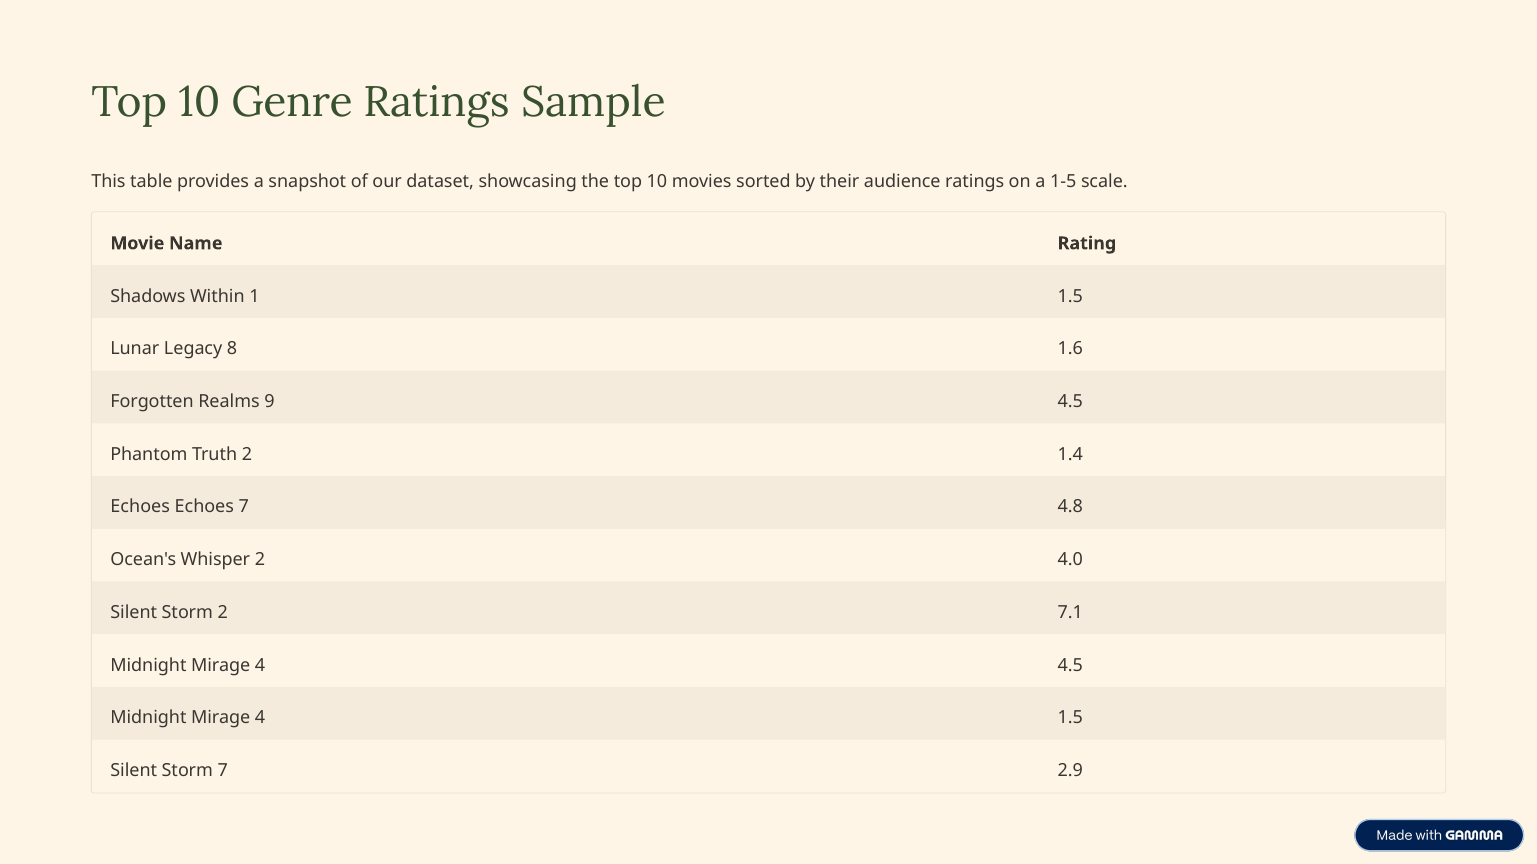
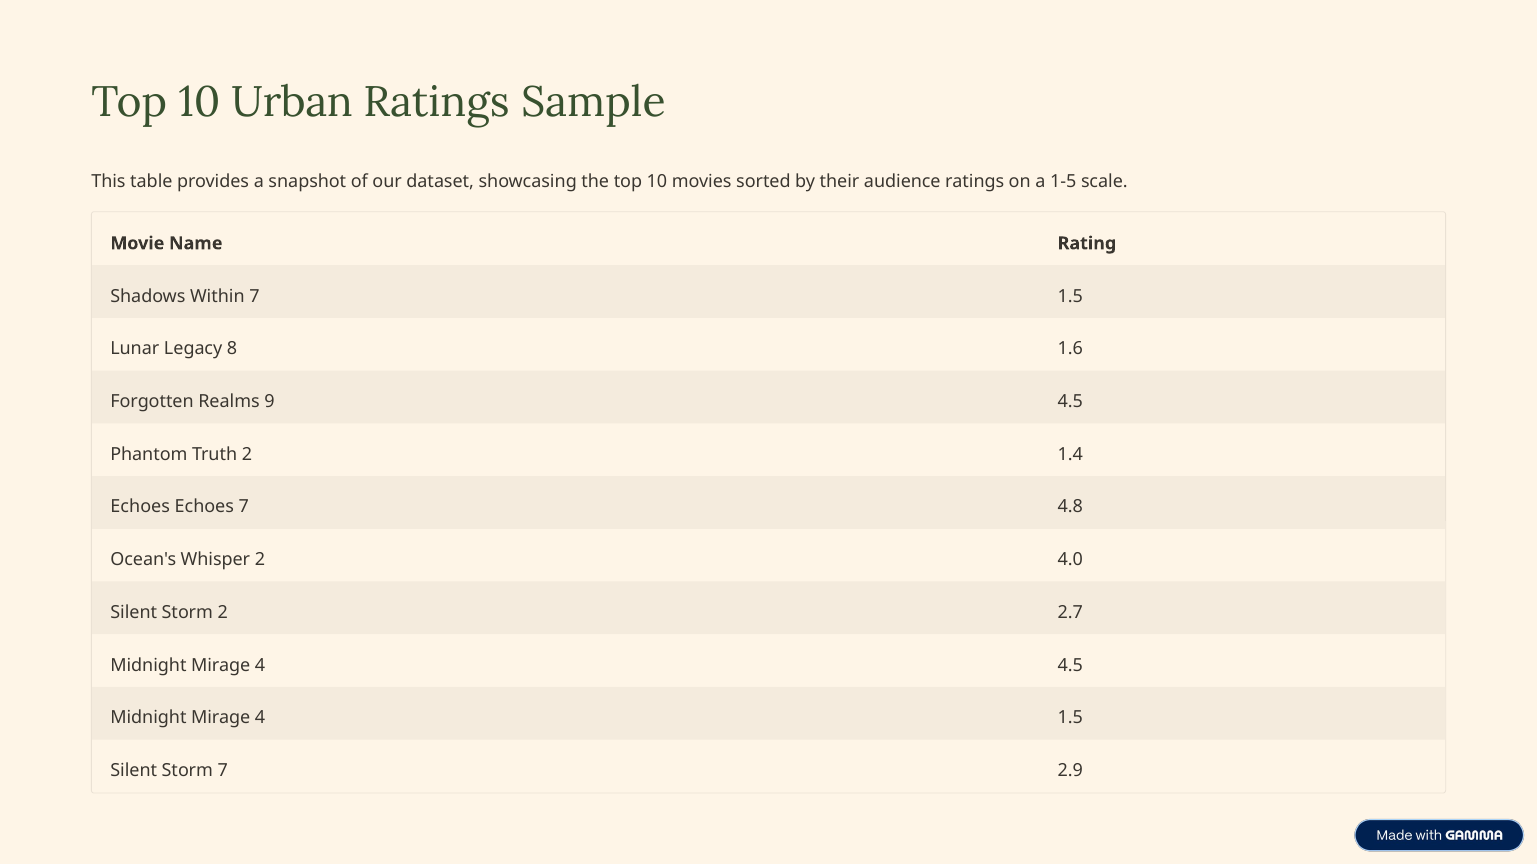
Genre: Genre -> Urban (292, 103)
Within 1: 1 -> 7 (254, 296)
7.1: 7.1 -> 2.7 (1070, 613)
